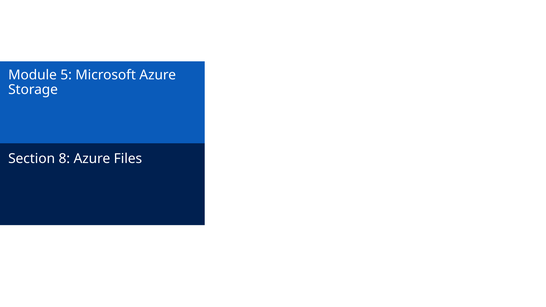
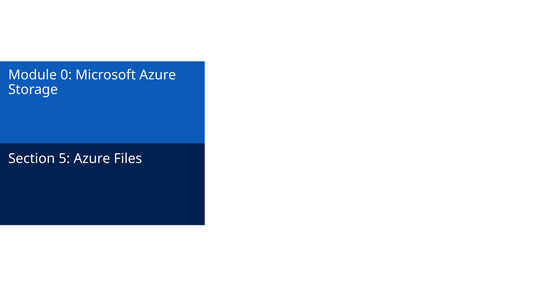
5: 5 -> 0 (66, 75)
8: 8 -> 5 (64, 159)
